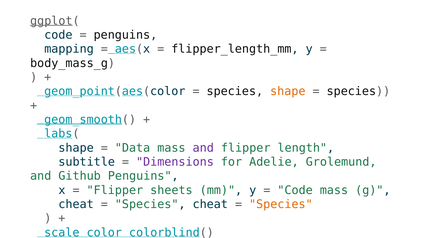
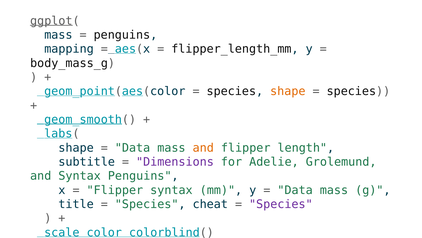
code: code -> mass (58, 35)
and colour: purple -> orange (203, 147)
and Github: Github -> Syntax (80, 176)
Flipper sheets: sheets -> syntax (171, 190)
Code: Code -> Data (295, 190)
cheat: cheat -> title (76, 204)
Species colour: orange -> purple (281, 204)
